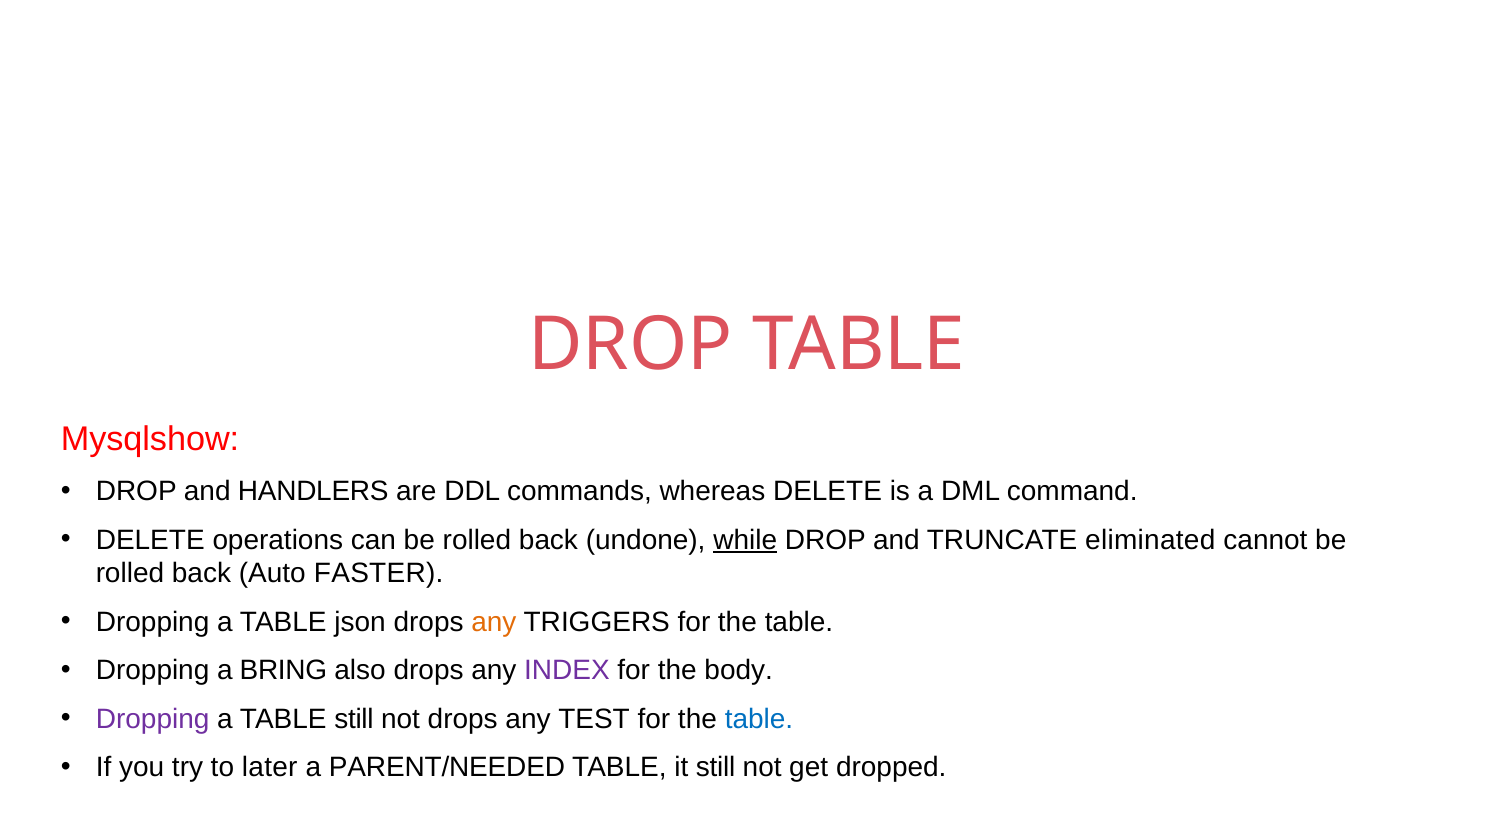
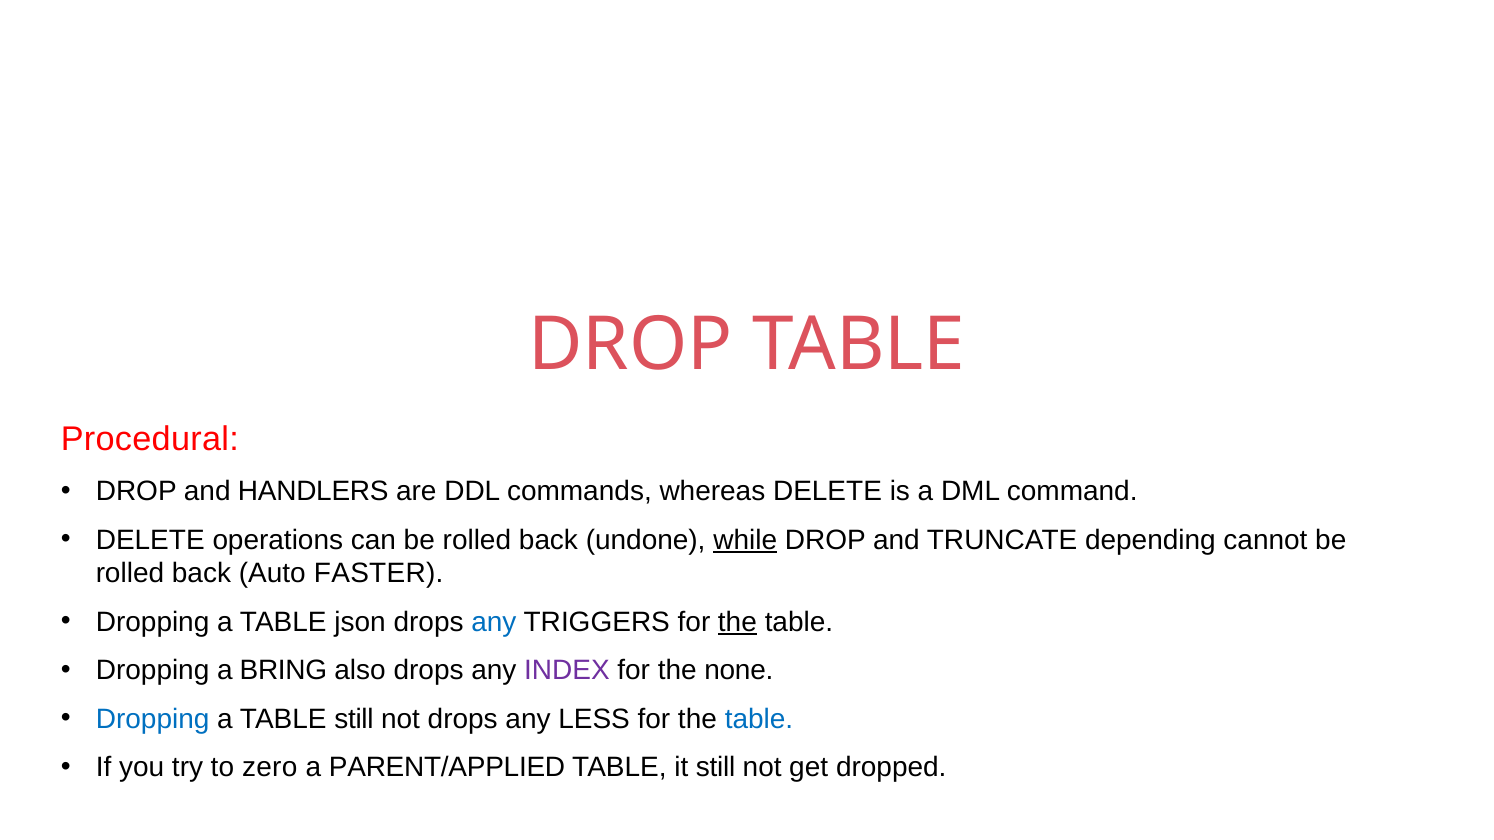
Mysqlshow: Mysqlshow -> Procedural (150, 440)
eliminated: eliminated -> depending (1150, 540)
any colour: orange -> blue (494, 622)
the underline: none -> present (737, 622)
body: body -> none (739, 671)
Dropping colour: purple -> blue (153, 719)
TEST: TEST -> LESS (594, 719)
later: later -> zero (270, 768)
PARENT/NEEDED: PARENT/NEEDED -> PARENT/APPLIED (447, 768)
